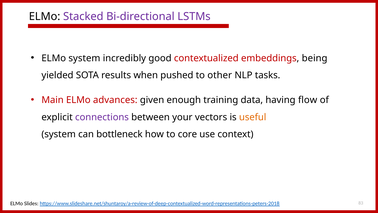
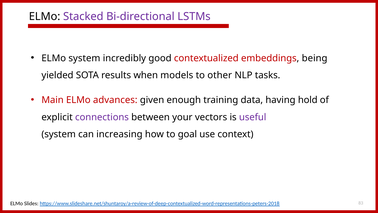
pushed: pushed -> models (177, 75)
flow: flow -> hold (308, 100)
useful colour: orange -> purple (253, 117)
bottleneck: bottleneck -> increasing (119, 134)
core: core -> goal (187, 134)
